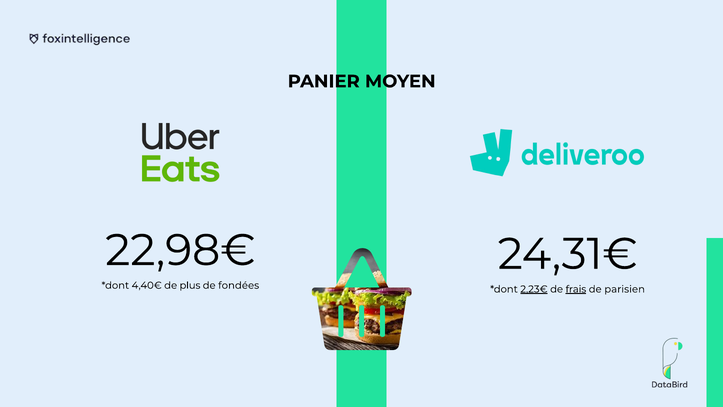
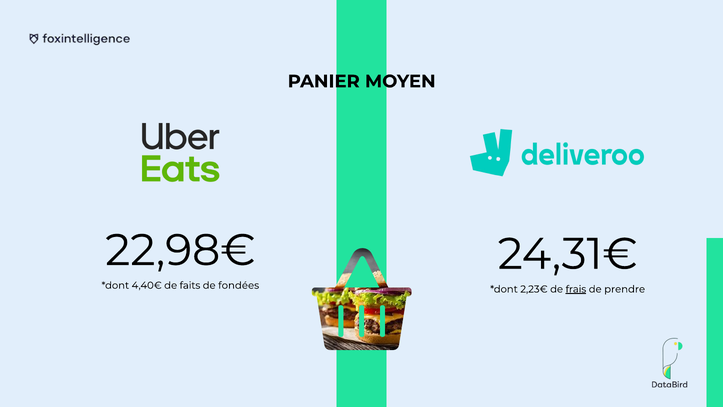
plus: plus -> faits (190, 285)
2,23€ underline: present -> none (534, 289)
parisien: parisien -> prendre (625, 289)
